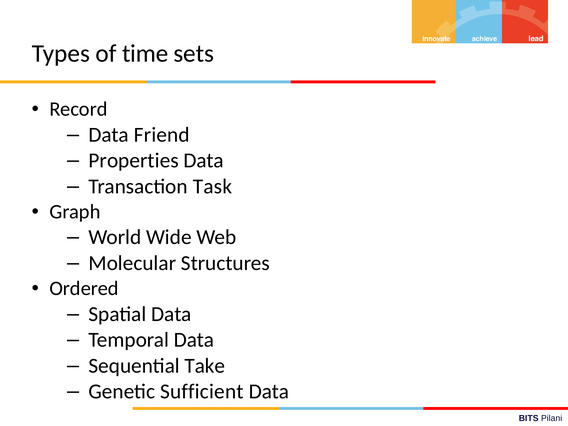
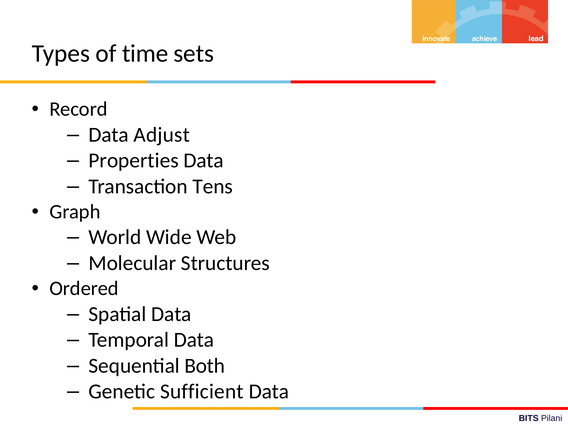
Friend: Friend -> Adjust (162, 135)
Task: Task -> Tens (213, 186)
Take: Take -> Both (205, 366)
